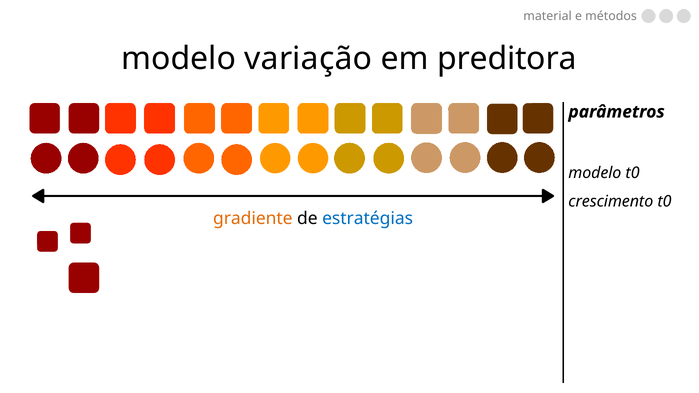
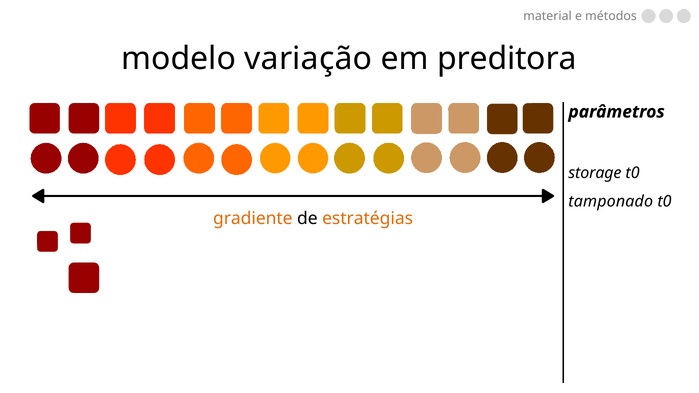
modelo: modelo -> storage (595, 173)
crescimento: crescimento -> tamponado (611, 202)
estratégias colour: blue -> orange (368, 219)
